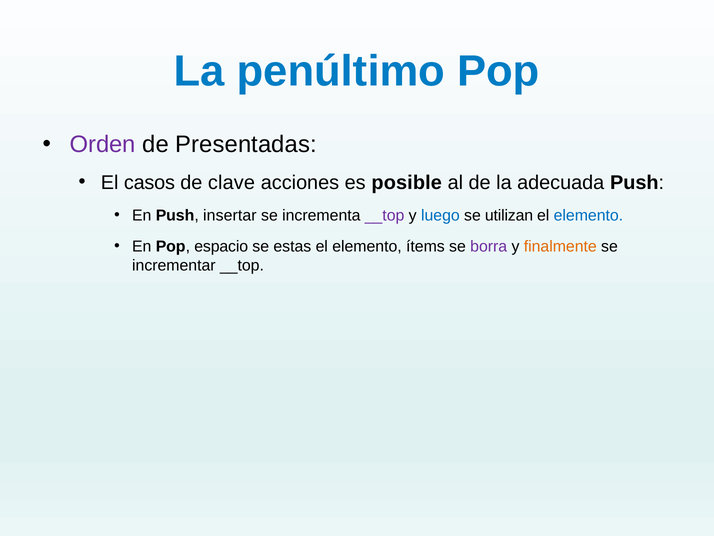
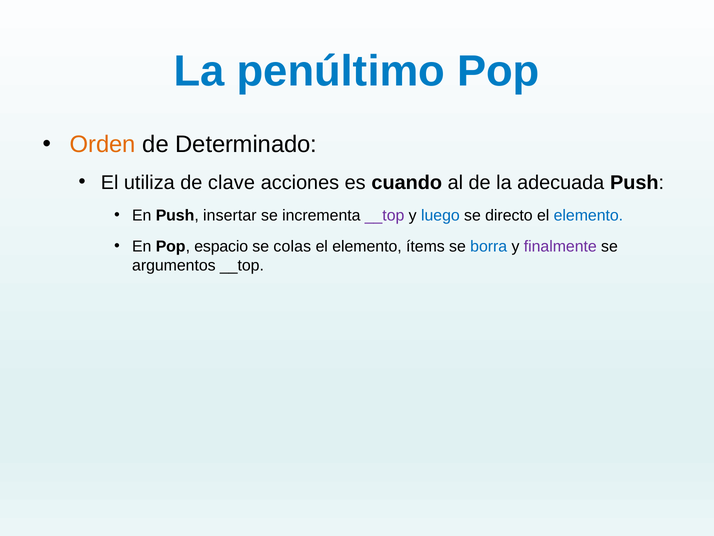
Orden colour: purple -> orange (103, 144)
Presentadas: Presentadas -> Determinado (246, 144)
casos: casos -> utiliza (149, 182)
posible: posible -> cuando (407, 182)
utilizan: utilizan -> directo (509, 215)
estas: estas -> colas (292, 246)
borra colour: purple -> blue (489, 246)
finalmente colour: orange -> purple (560, 246)
incrementar: incrementar -> argumentos (174, 265)
